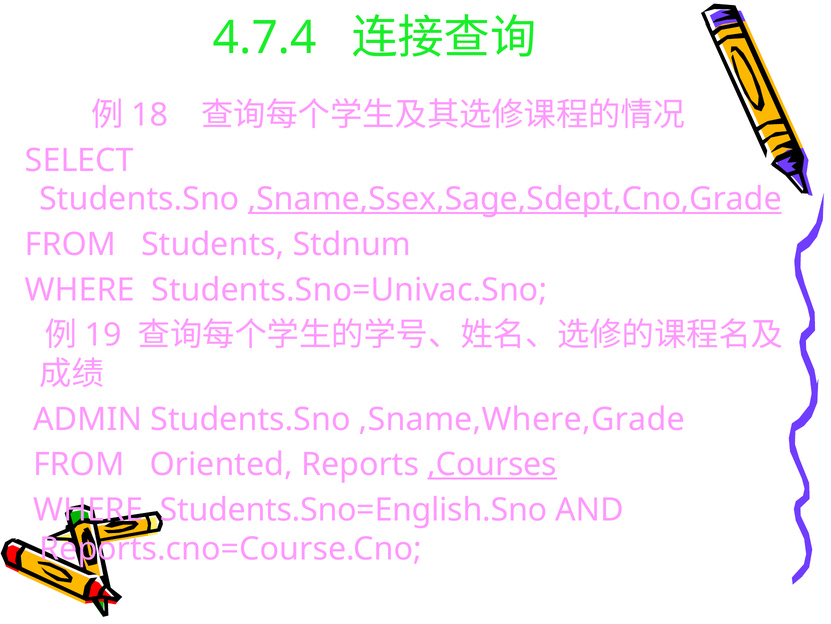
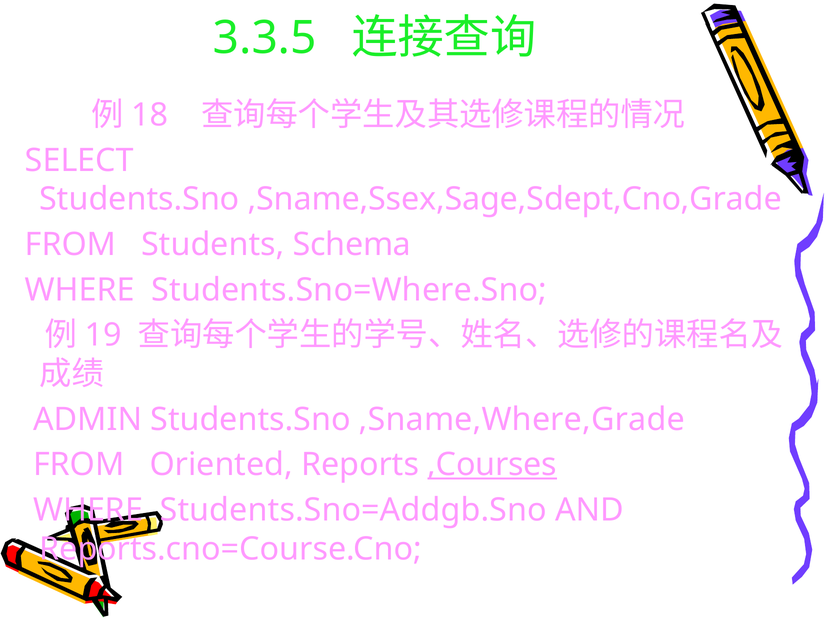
4.7.4: 4.7.4 -> 3.3.5 (265, 38)
,Sname,Ssex,Sage,Sdept,Cno,Grade underline: present -> none (515, 199)
Stdnum: Stdnum -> Schema (352, 244)
Students.Sno=Univac.Sno: Students.Sno=Univac.Sno -> Students.Sno=Where.Sno (349, 290)
Students.Sno=English.Sno: Students.Sno=English.Sno -> Students.Sno=Addgb.Sno (353, 509)
